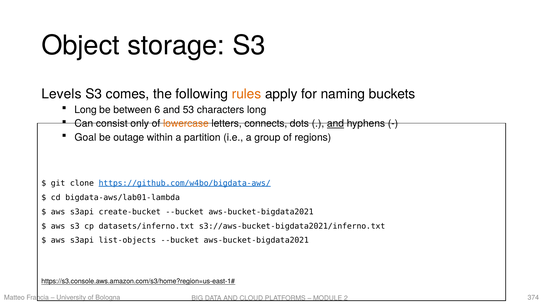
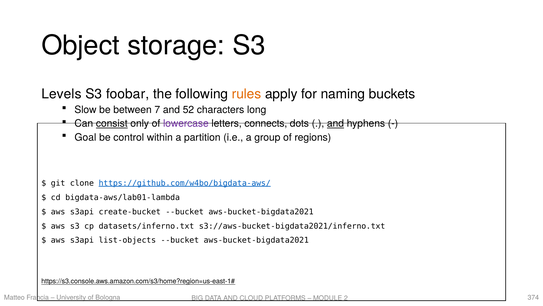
comes: comes -> foobar (128, 94)
Long: Long -> Slow (85, 109)
6: 6 -> 7 (157, 109)
53: 53 -> 52 (188, 109)
consist underline: none -> present (112, 123)
lowercase colour: orange -> purple (186, 123)
outage: outage -> control (129, 137)
